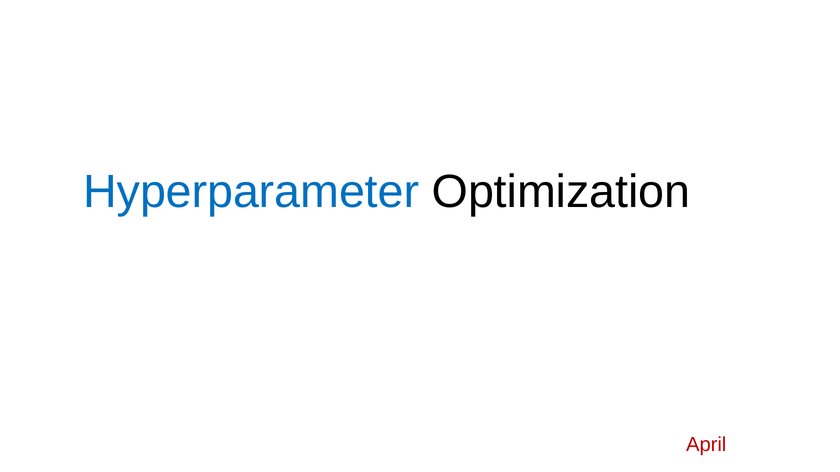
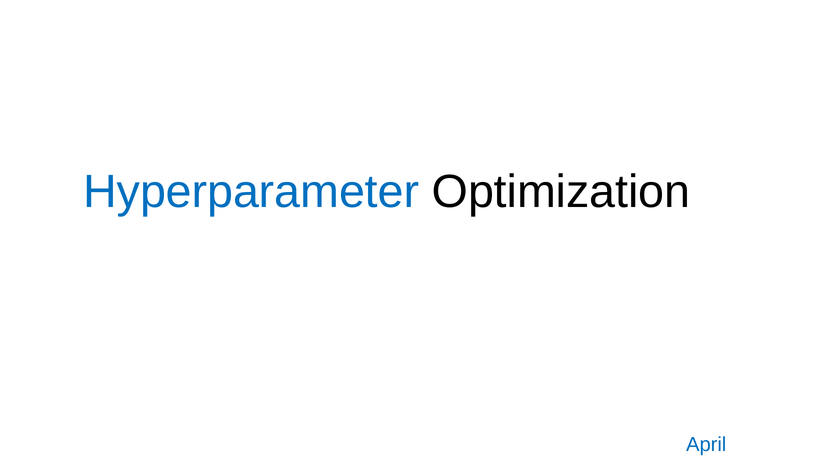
April colour: red -> blue (706, 445)
